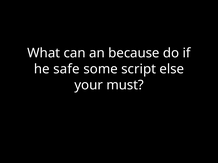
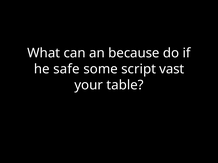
else: else -> vast (172, 69)
must: must -> table (125, 85)
